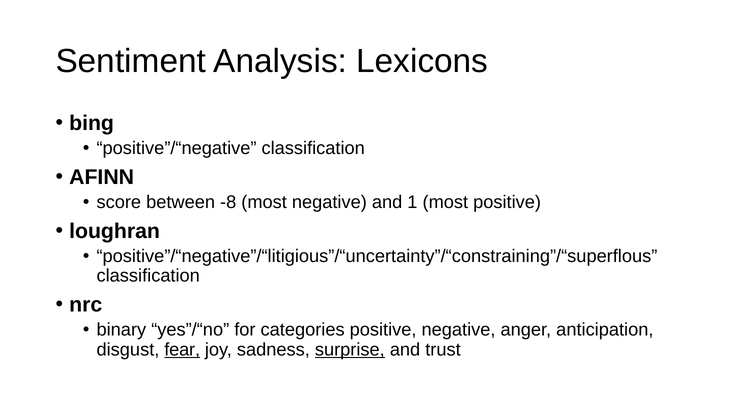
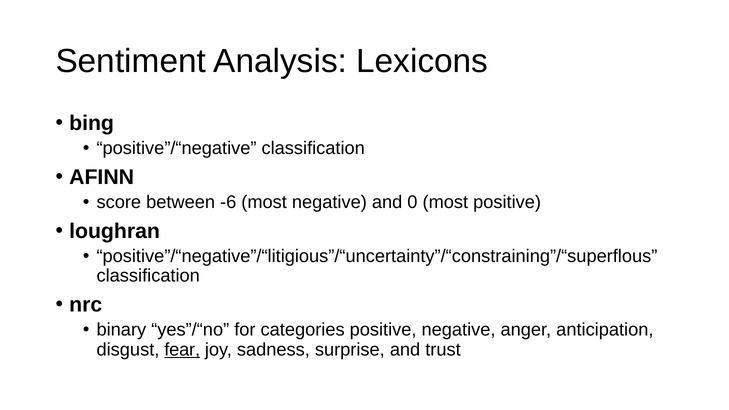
-8: -8 -> -6 (228, 202)
1: 1 -> 0 (412, 202)
surprise underline: present -> none (350, 350)
